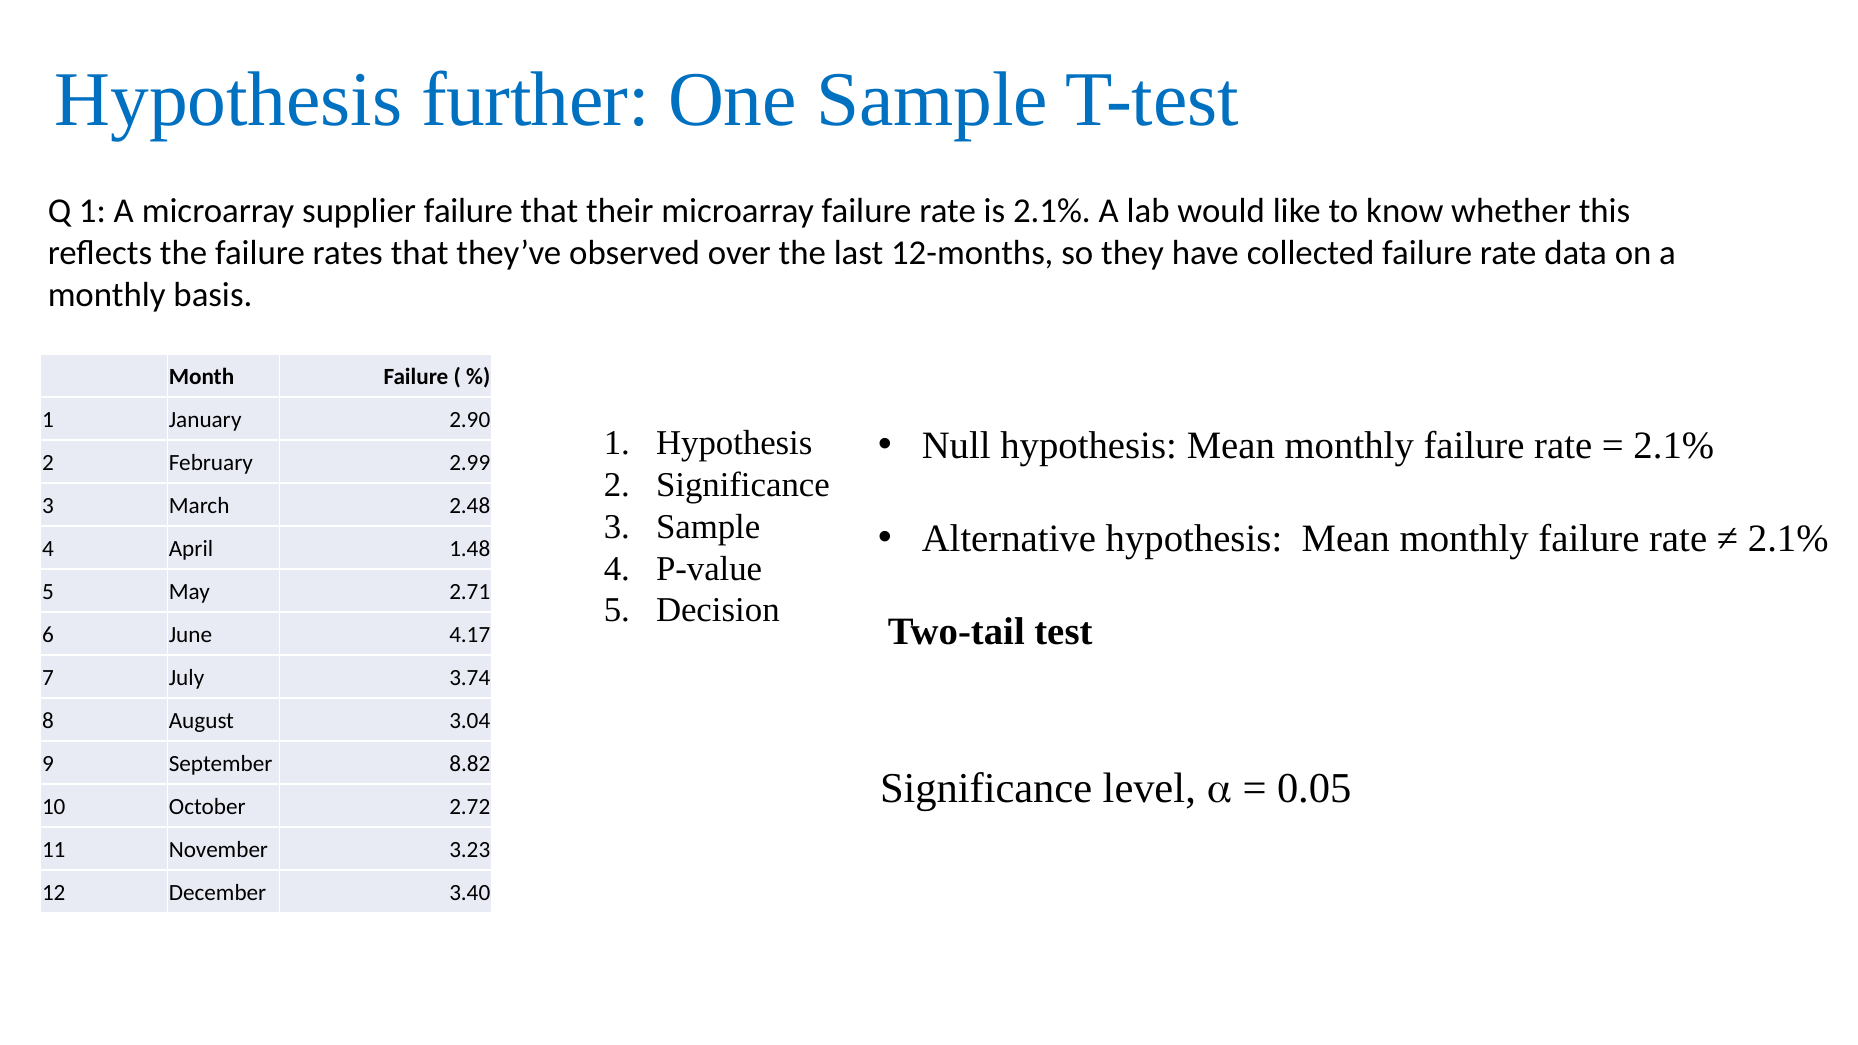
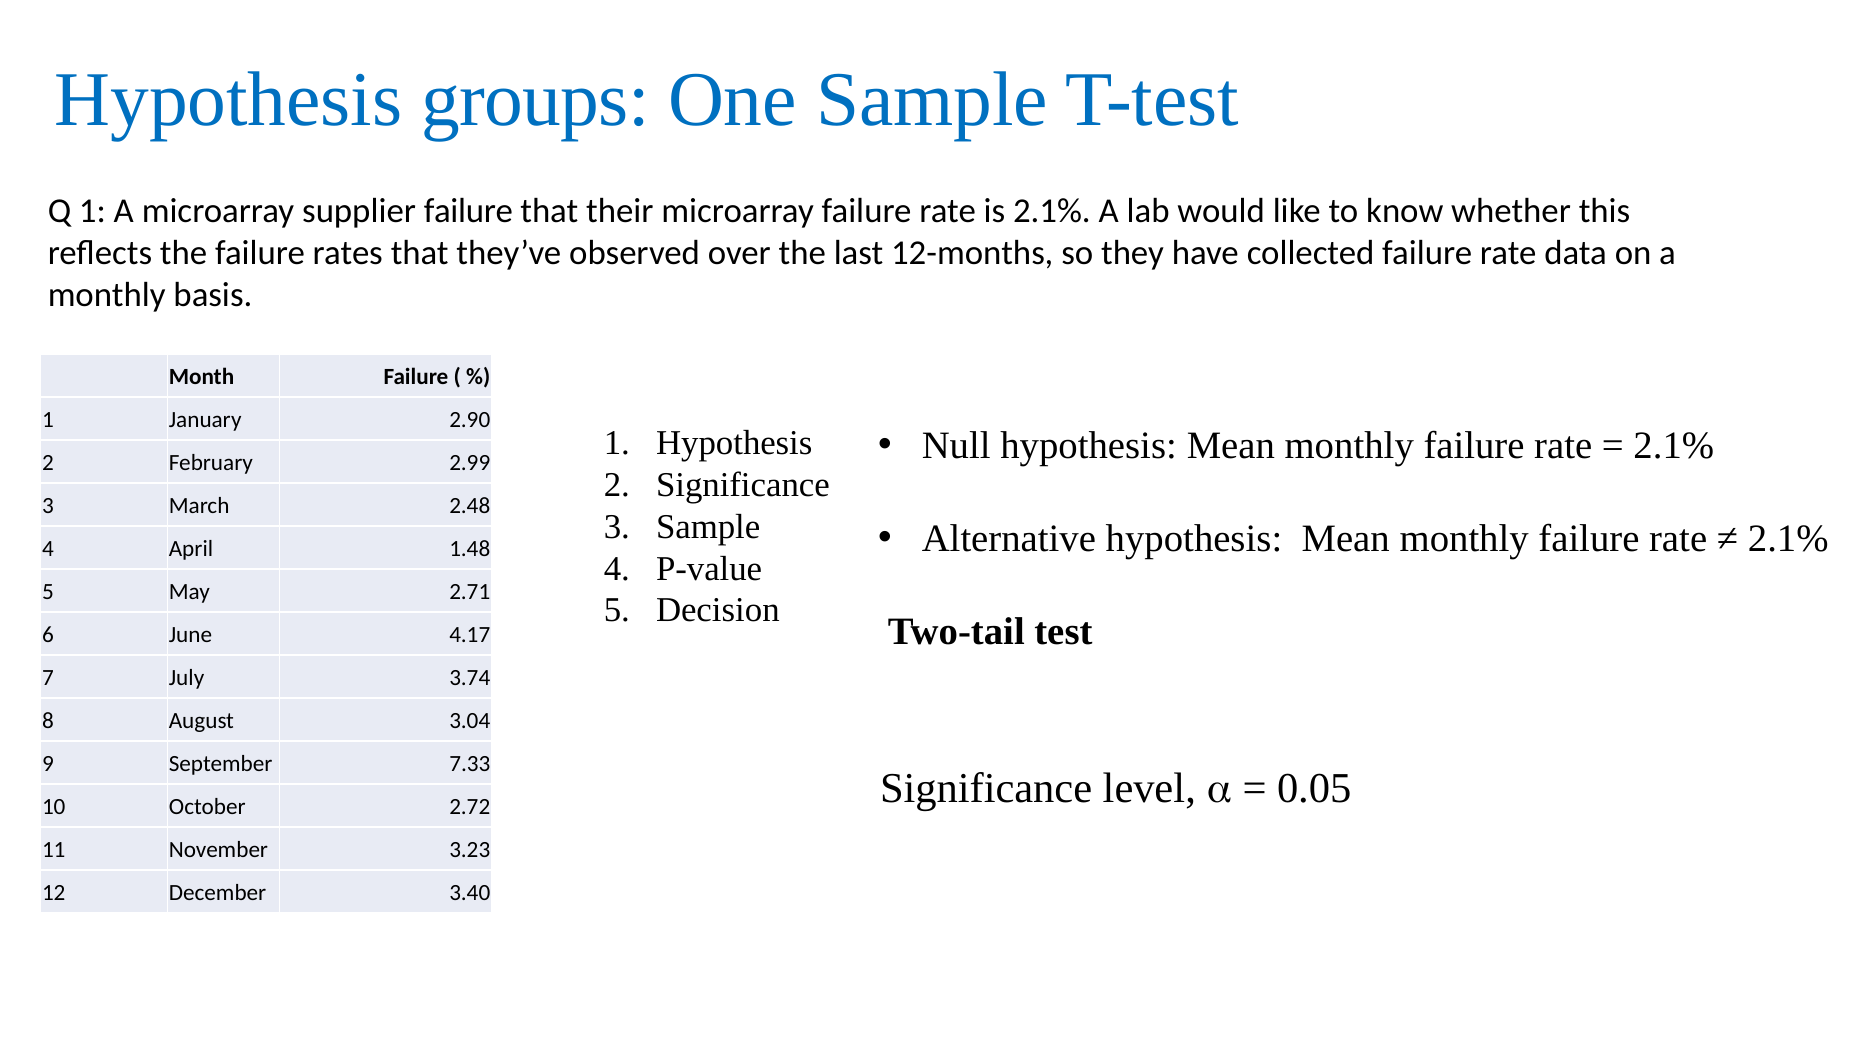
further: further -> groups (536, 100)
8.82: 8.82 -> 7.33 (470, 764)
